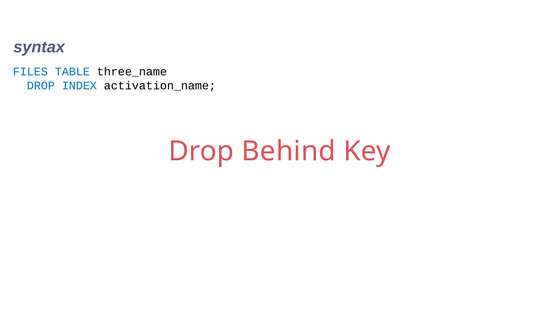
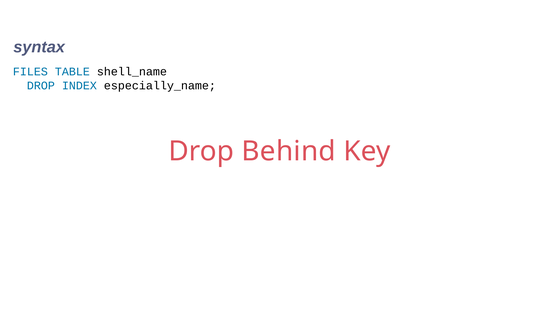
three_name: three_name -> shell_name (132, 72)
activation_name: activation_name -> especially_name (160, 86)
